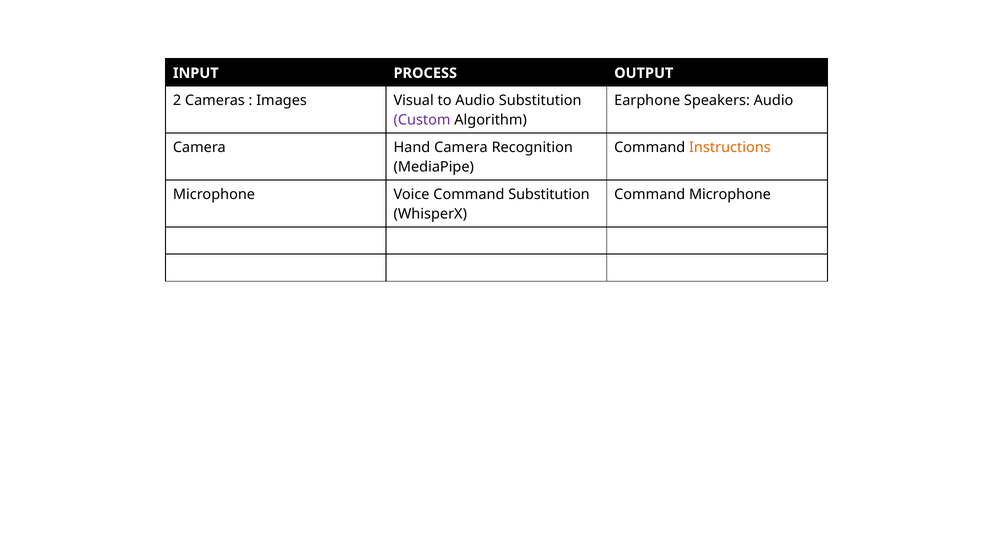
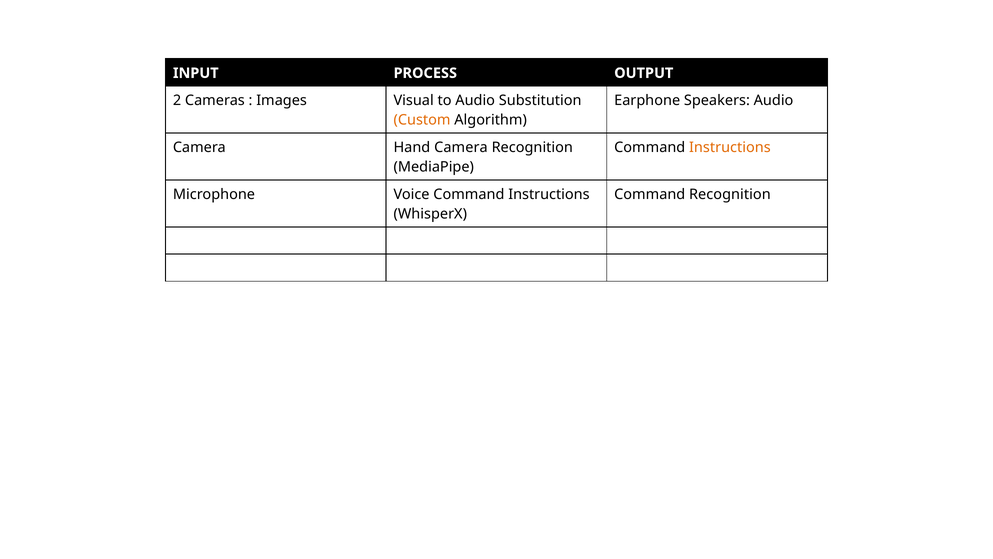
Custom colour: purple -> orange (422, 120)
Voice Command Substitution: Substitution -> Instructions (549, 194)
Command Microphone: Microphone -> Recognition (730, 194)
